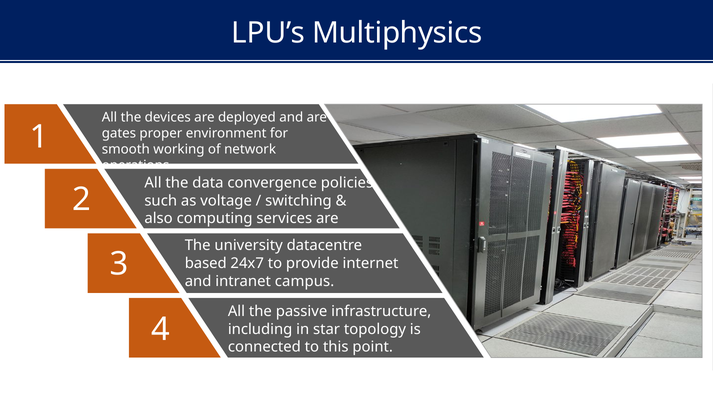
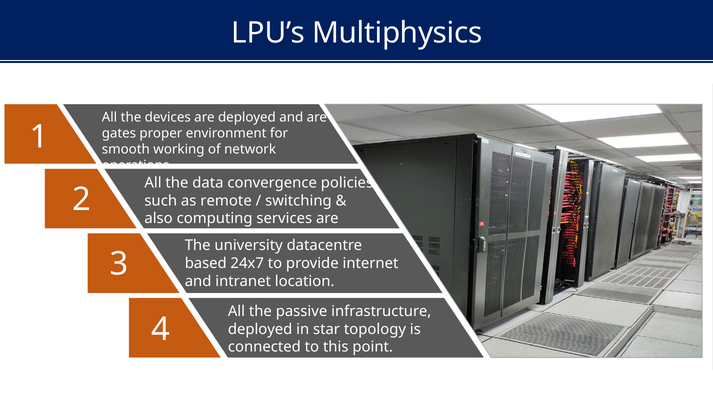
voltage: voltage -> remote (226, 201)
campus: campus -> location (305, 281)
including: including -> deployed (260, 329)
